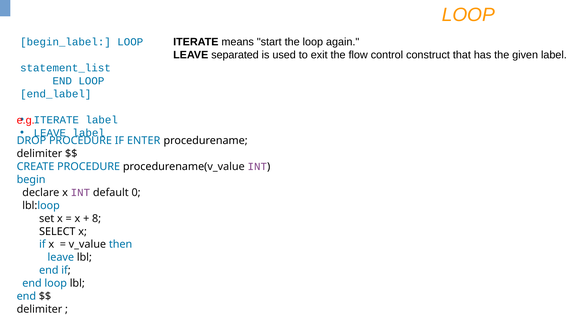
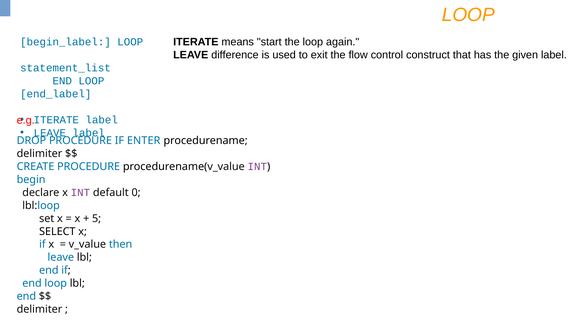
separated: separated -> difference (235, 55)
8: 8 -> 5 (97, 218)
